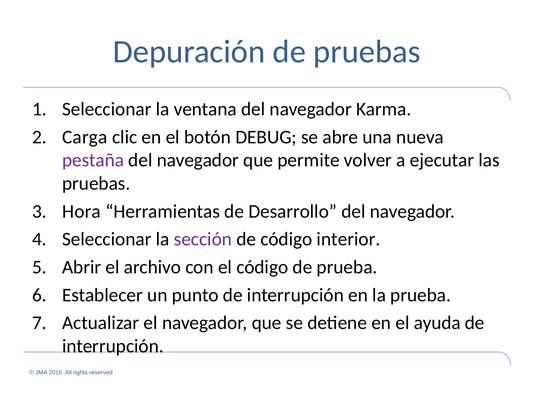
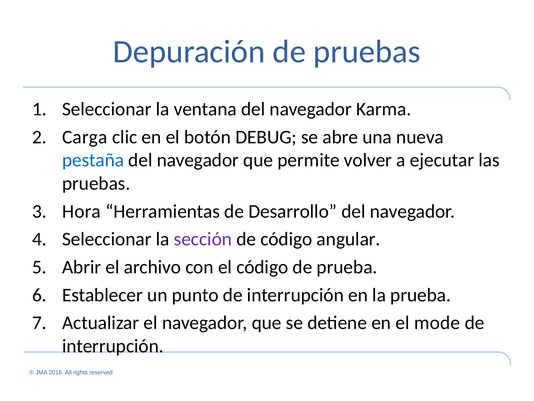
pestaña colour: purple -> blue (93, 160)
interior: interior -> angular (349, 239)
ayuda: ayuda -> mode (437, 323)
